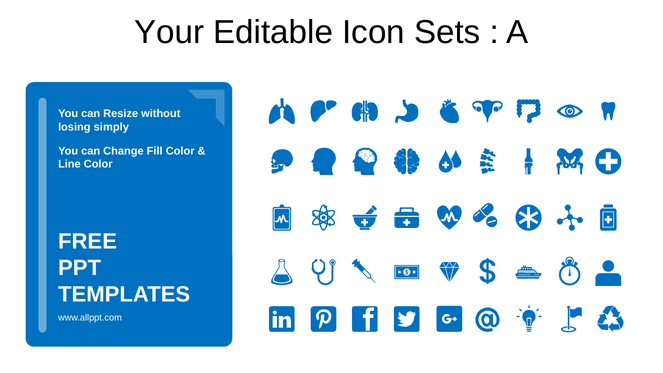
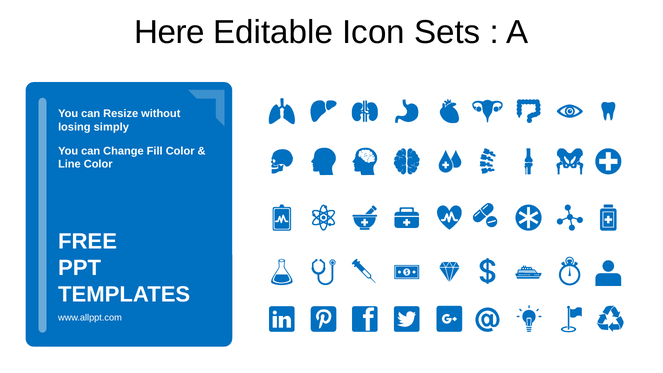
Your: Your -> Here (169, 32)
